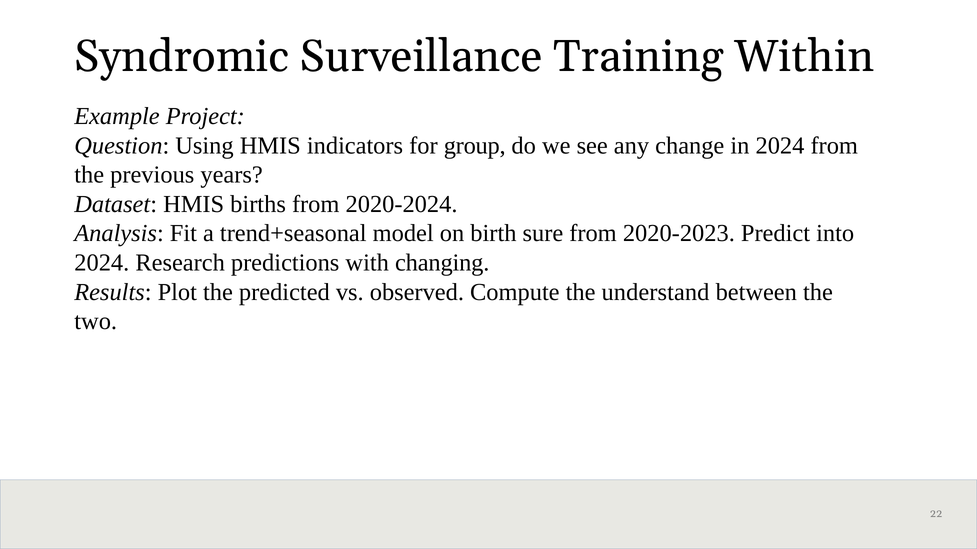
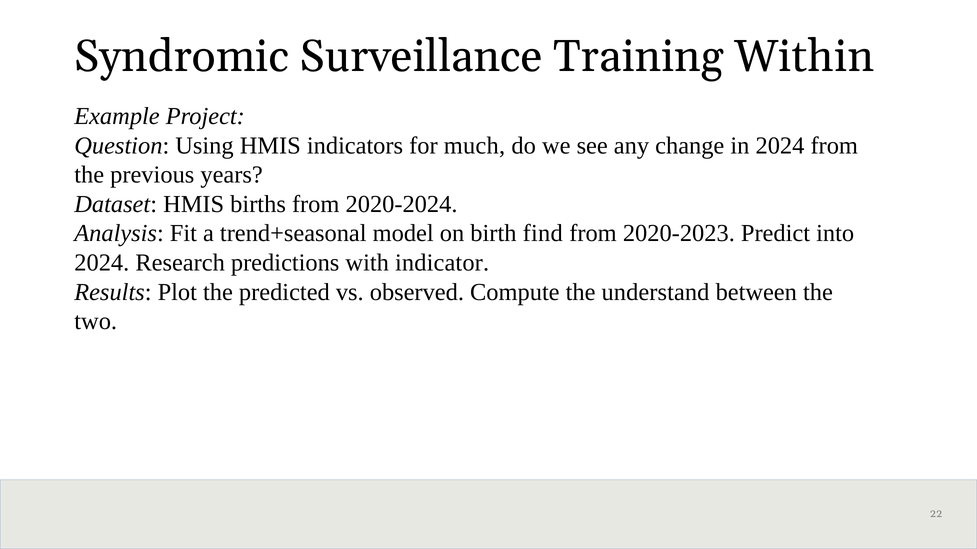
group: group -> much (474, 146)
sure: sure -> find (543, 234)
changing: changing -> indicator (442, 263)
